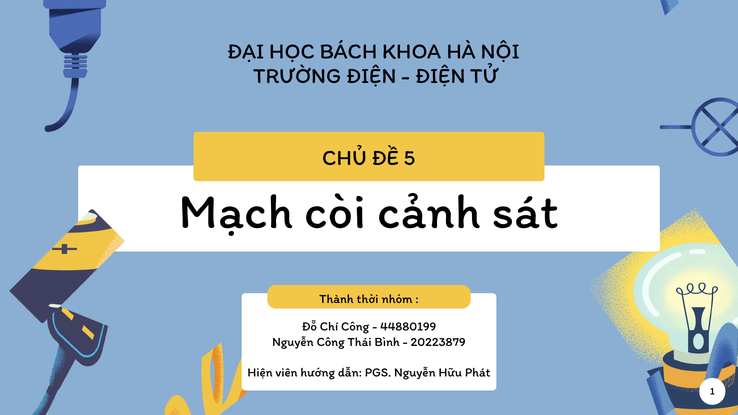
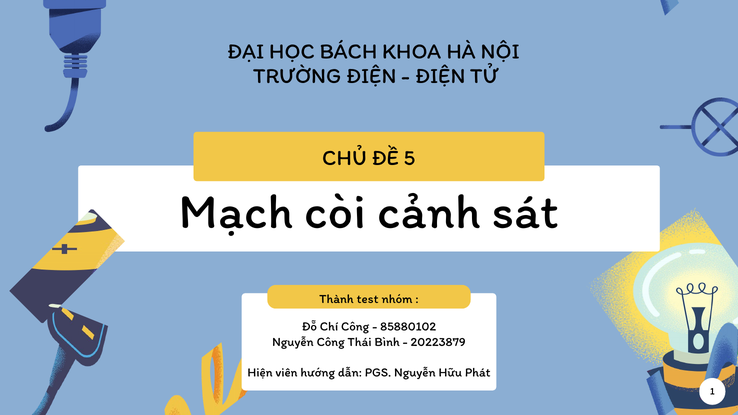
thời: thời -> test (368, 299)
44880199: 44880199 -> 85880102 (408, 327)
